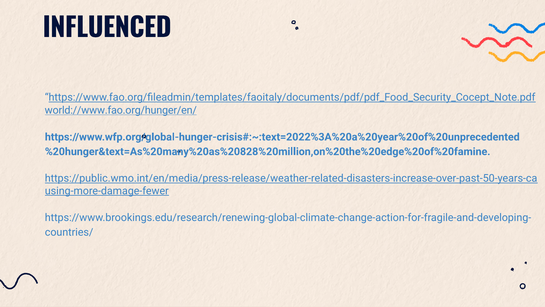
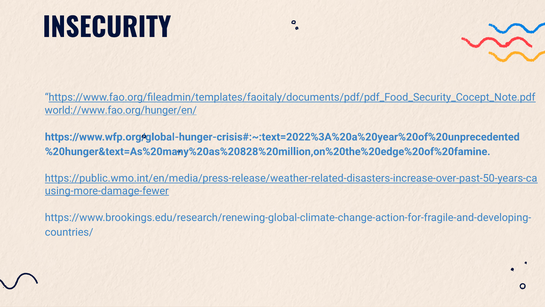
INFLUENCED: INFLUENCED -> INSECURITY (107, 28)
